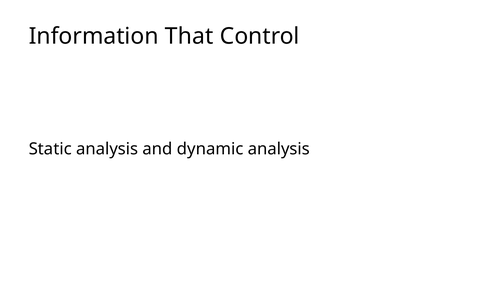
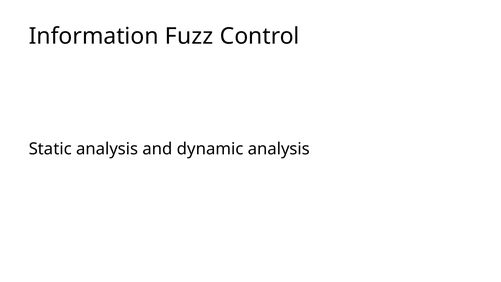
That: That -> Fuzz (189, 36)
